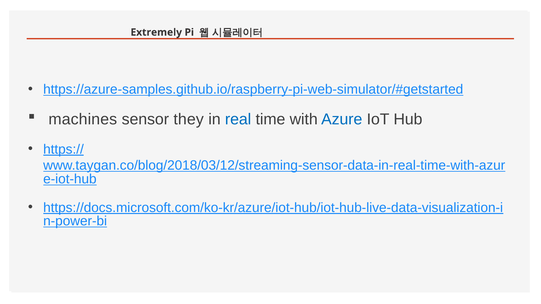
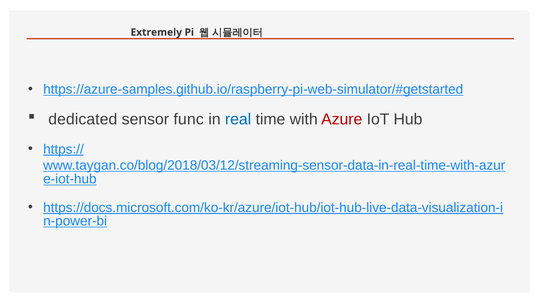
machines: machines -> dedicated (83, 120)
they: they -> func (189, 120)
Azure colour: blue -> red (342, 120)
